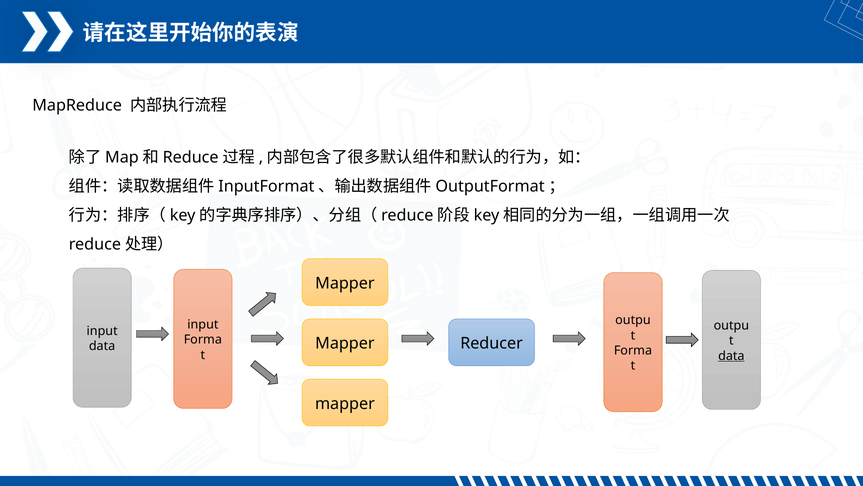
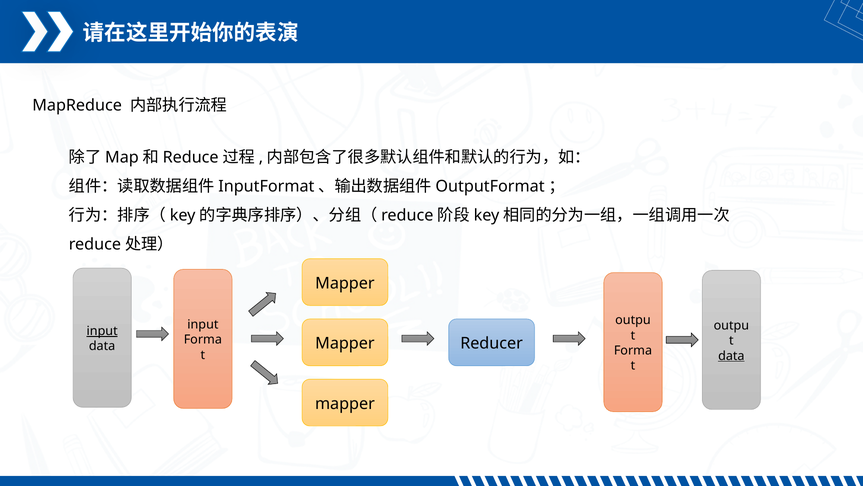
input underline: none -> present (102, 331)
